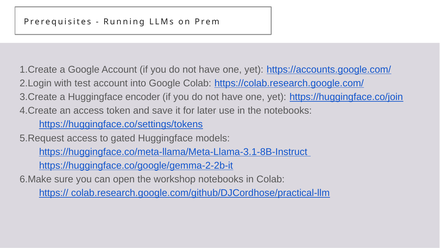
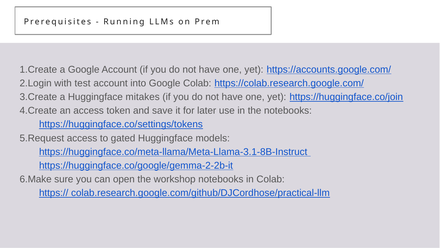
encoder: encoder -> mitakes (143, 97)
